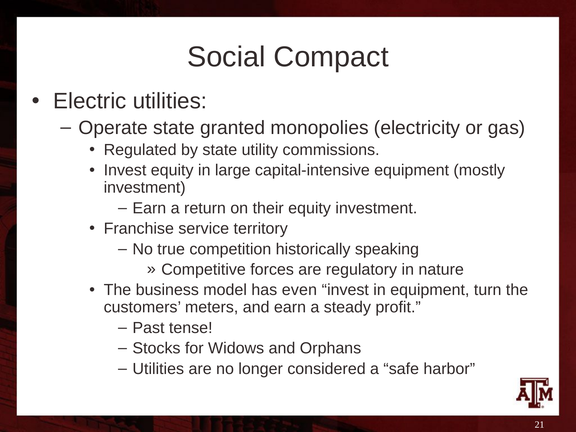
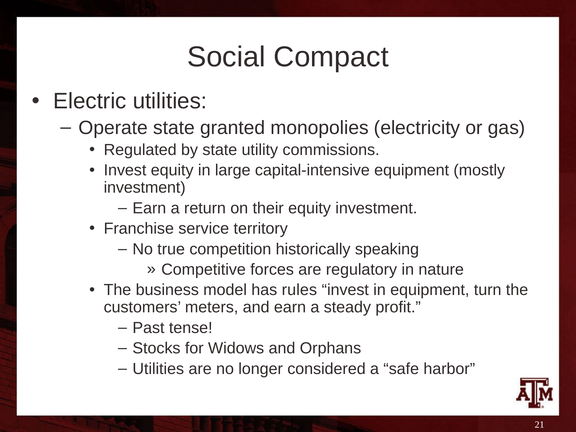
even: even -> rules (299, 290)
